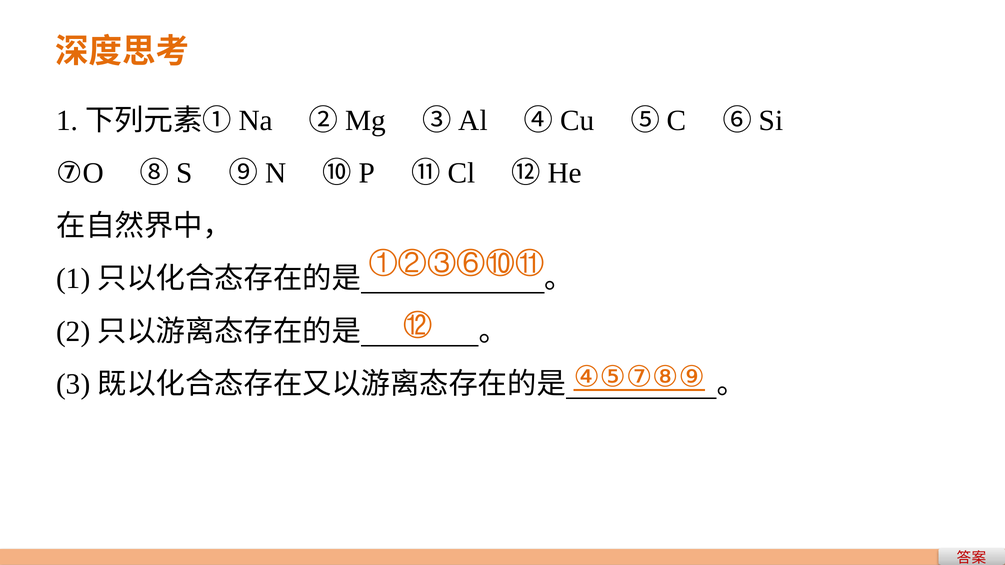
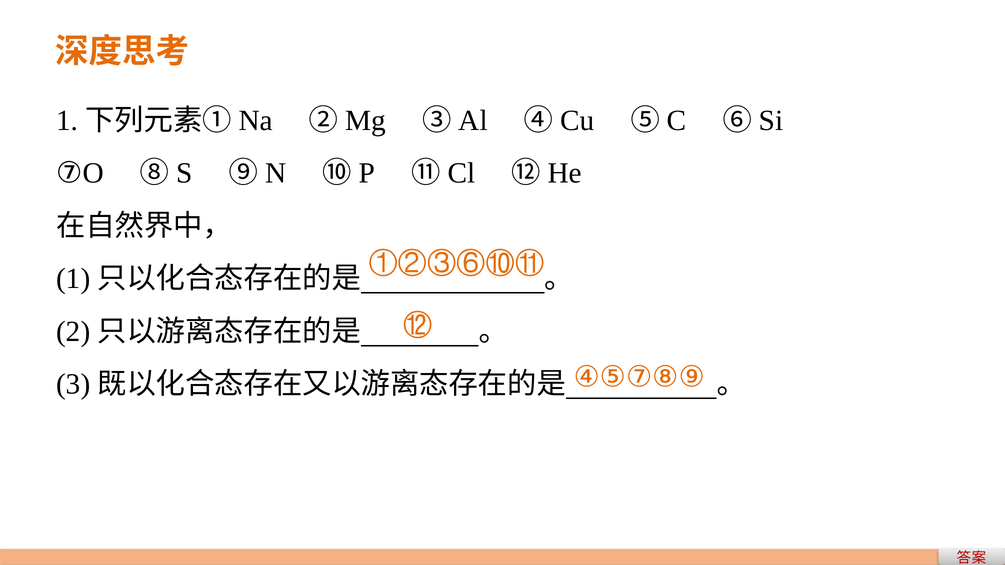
④⑤⑦⑧⑨ underline: present -> none (639, 378)
